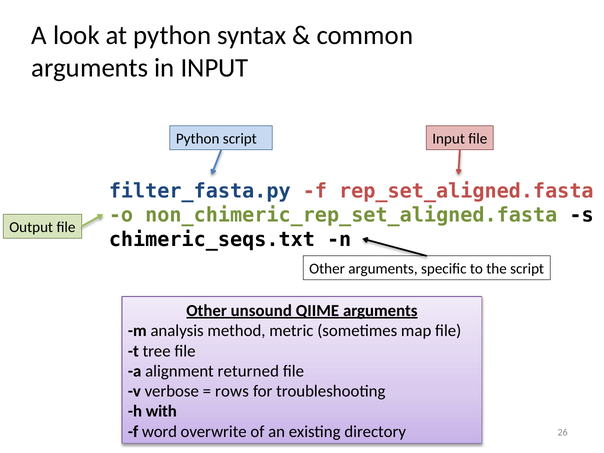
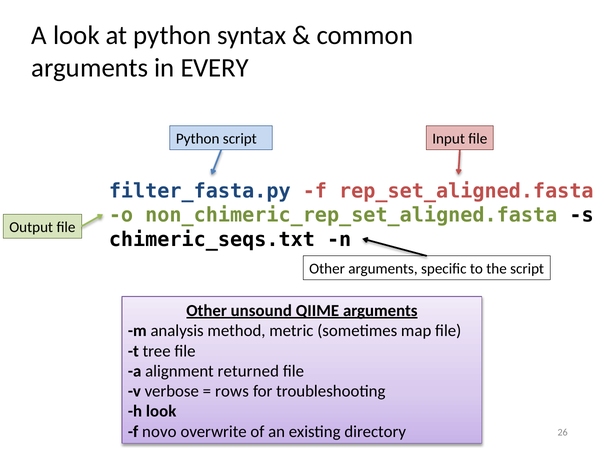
in INPUT: INPUT -> EVERY (215, 68)
h with: with -> look (161, 411)
word: word -> novo (159, 432)
